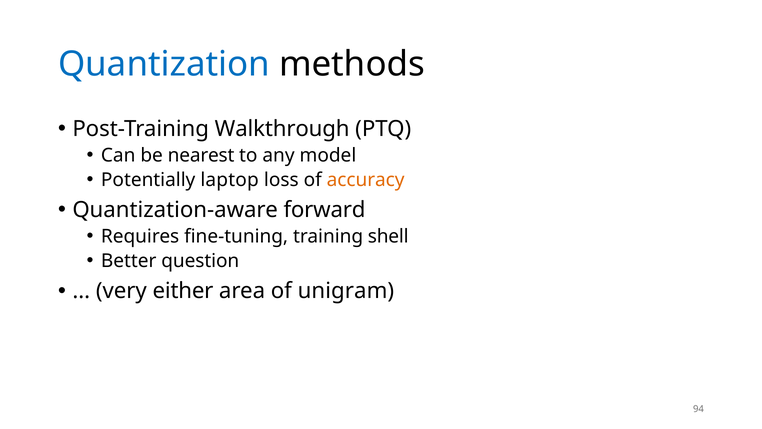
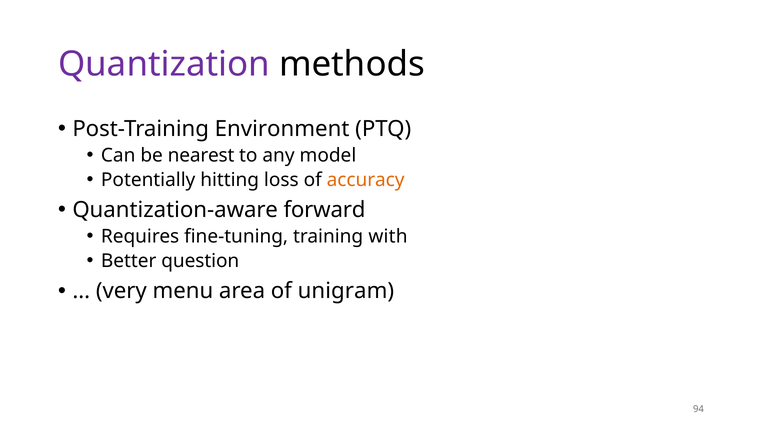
Quantization colour: blue -> purple (164, 64)
Walkthrough: Walkthrough -> Environment (282, 129)
laptop: laptop -> hitting (230, 180)
shell: shell -> with (388, 236)
either: either -> menu (183, 291)
